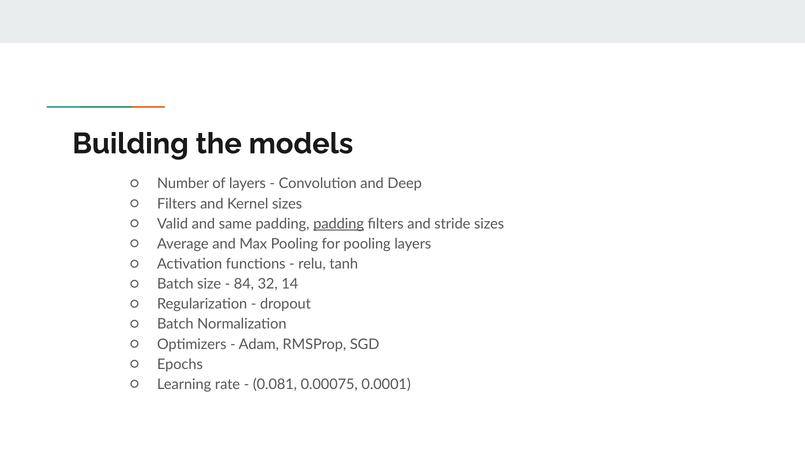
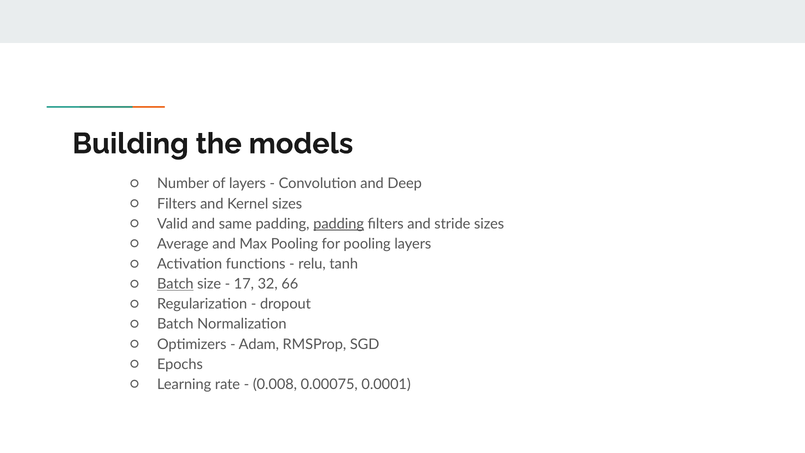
Batch underline: none -> present (175, 284)
84: 84 -> 17 (244, 284)
14: 14 -> 66 (290, 284)
0.081: 0.081 -> 0.008 (275, 384)
